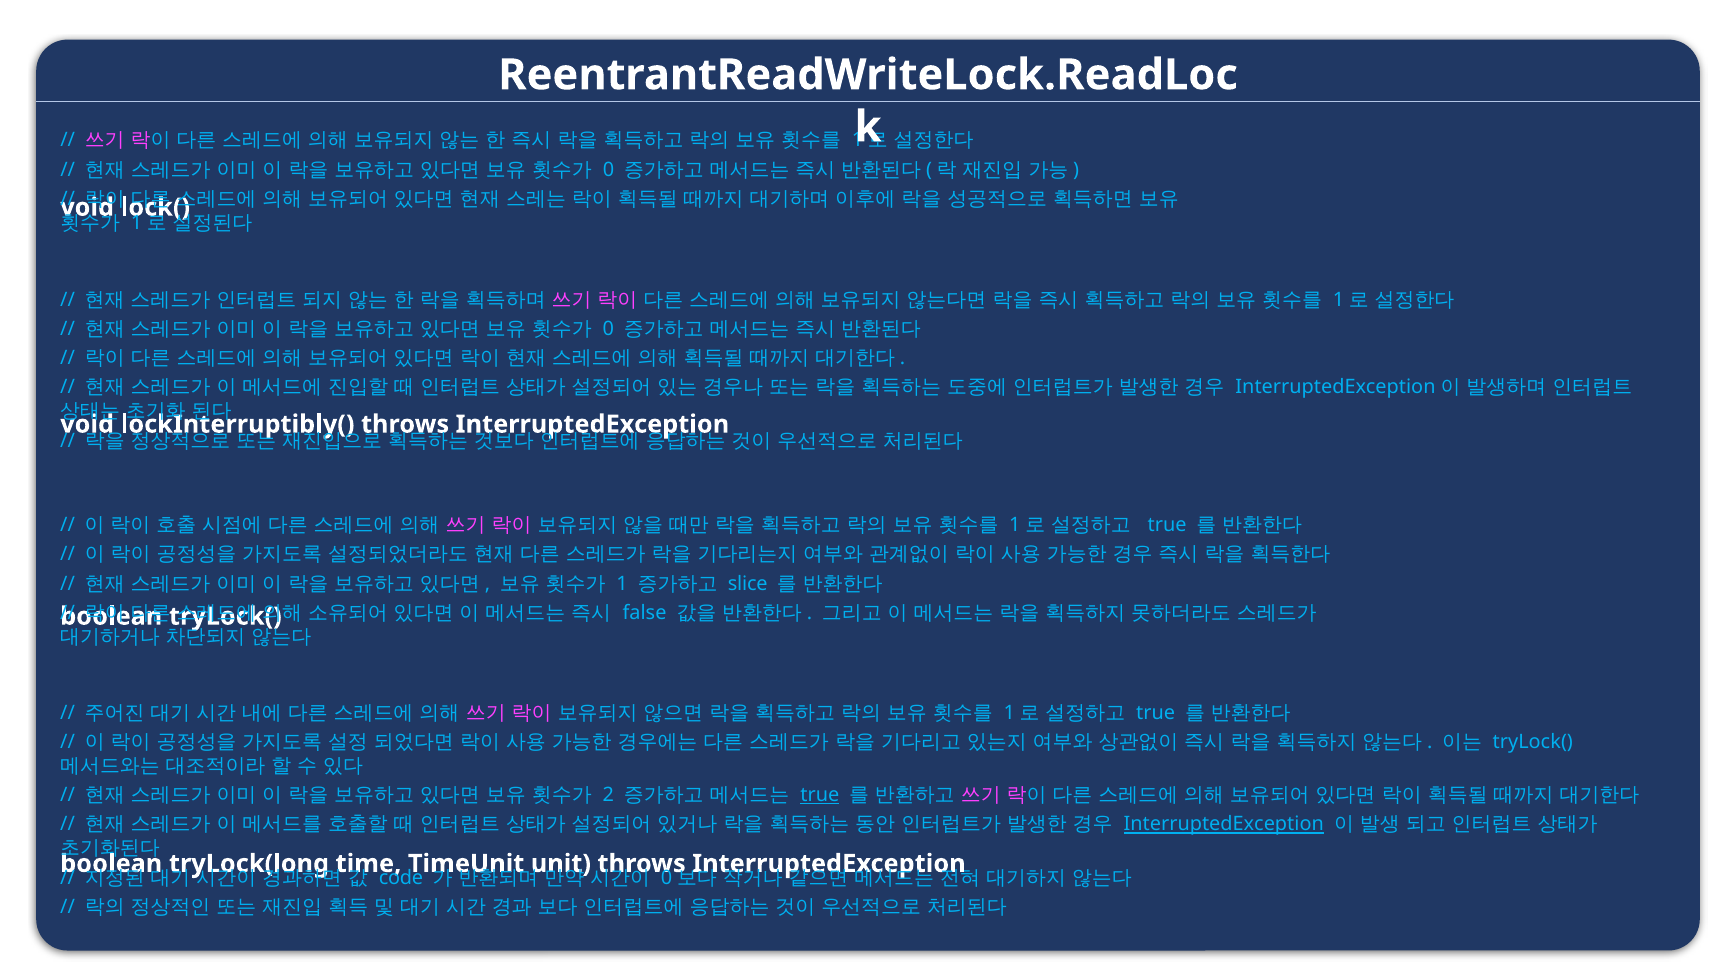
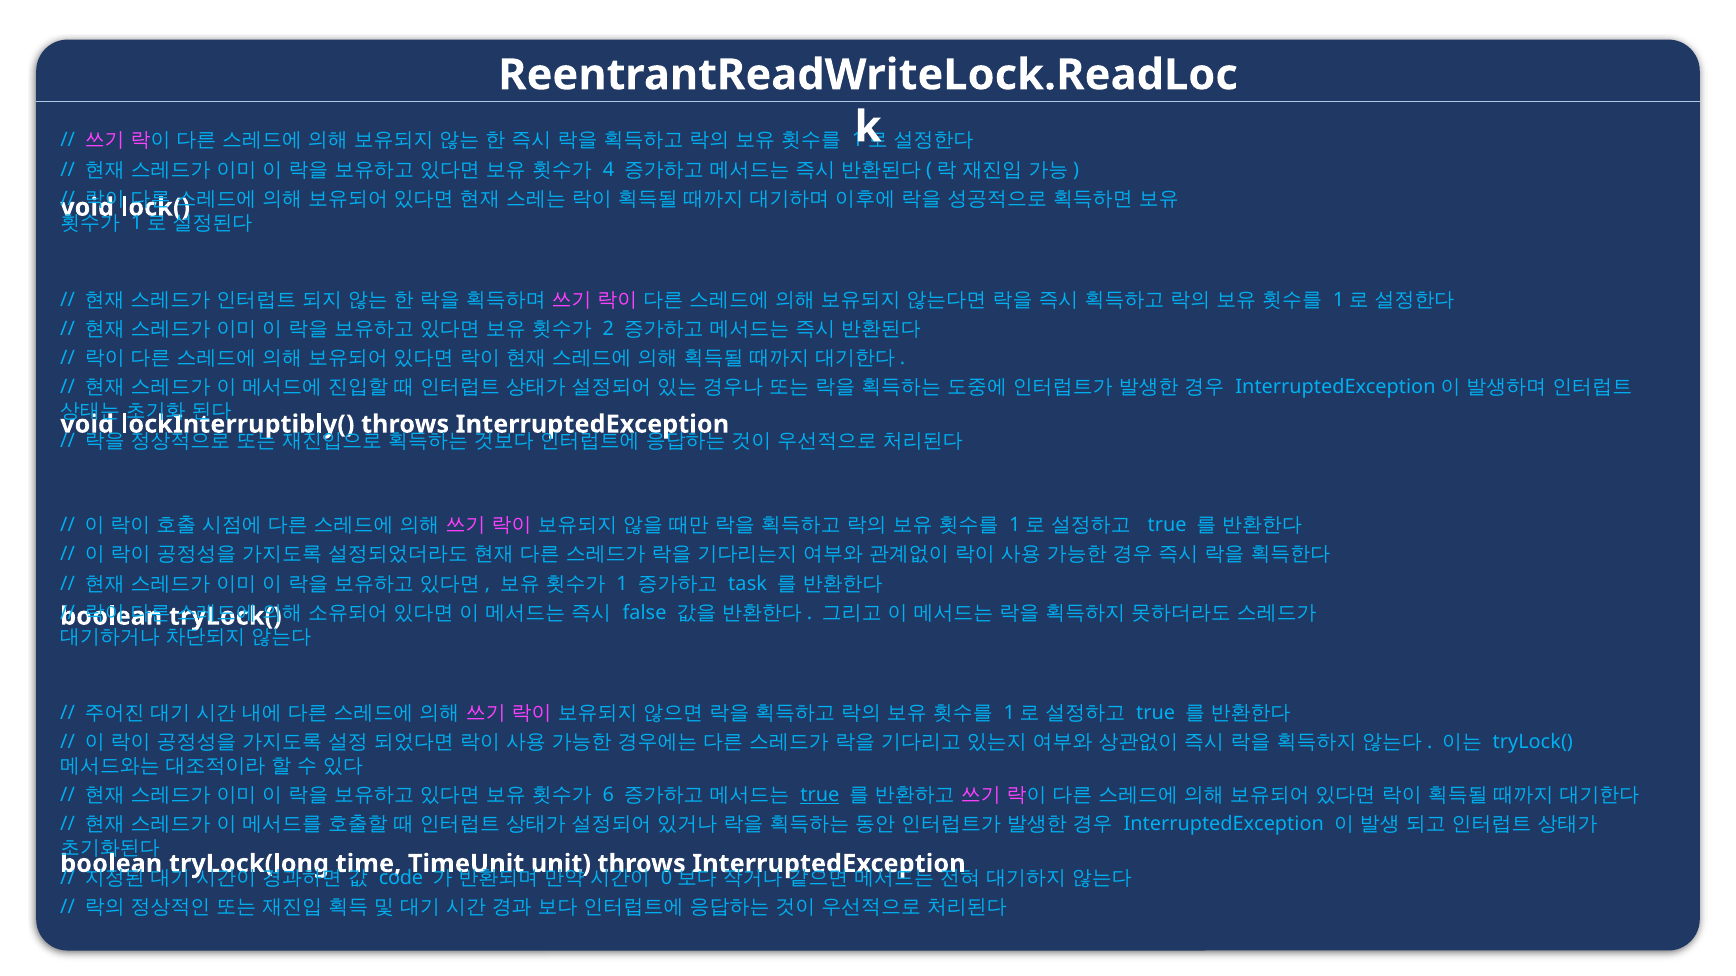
0: 0 -> 4 (608, 170)
0: 0 -> 2 (608, 329)
slice: slice -> task (748, 584)
2: 2 -> 6 (608, 795)
InterruptedException underline: present -> none (1224, 825)
